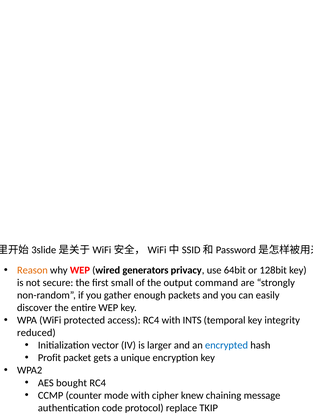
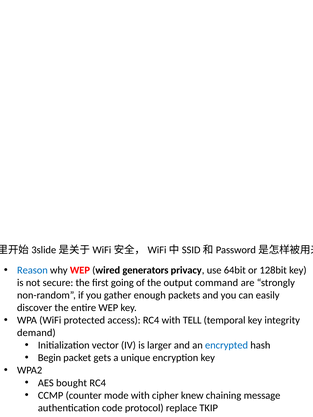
Reason colour: orange -> blue (32, 270)
small: small -> going (122, 283)
INTS: INTS -> TELL (192, 321)
reduced: reduced -> demand (36, 333)
Profit: Profit -> Begin (49, 358)
